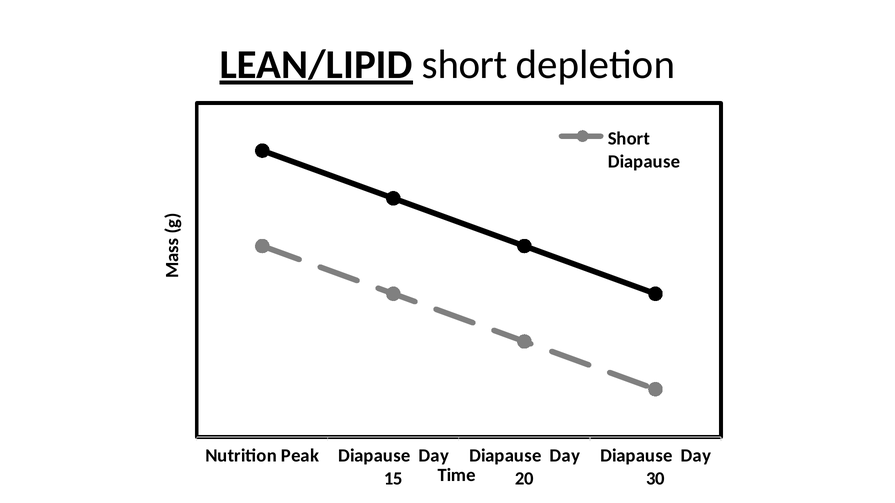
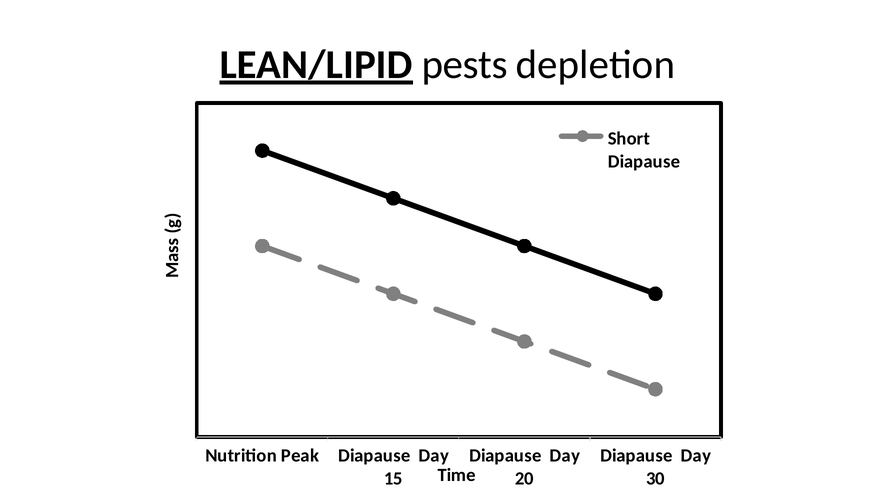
short: short -> pests (465, 65)
